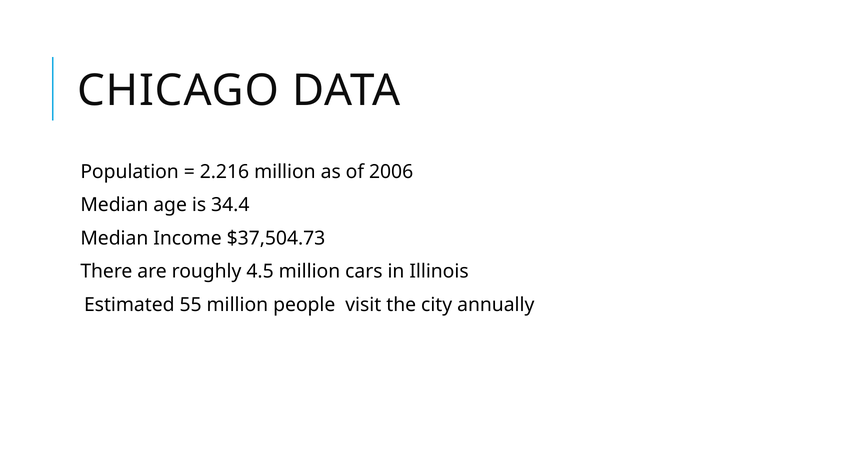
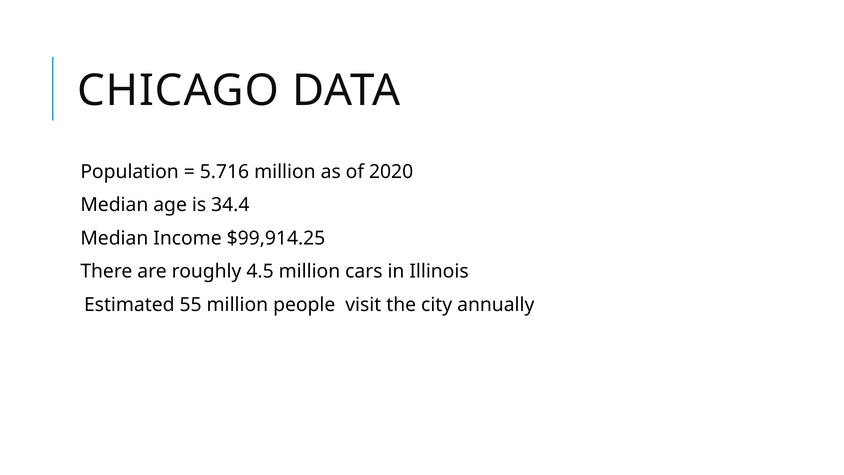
2.216: 2.216 -> 5.716 (224, 172)
2006: 2006 -> 2020 (391, 172)
$37,504.73: $37,504.73 -> $99,914.25 (276, 238)
